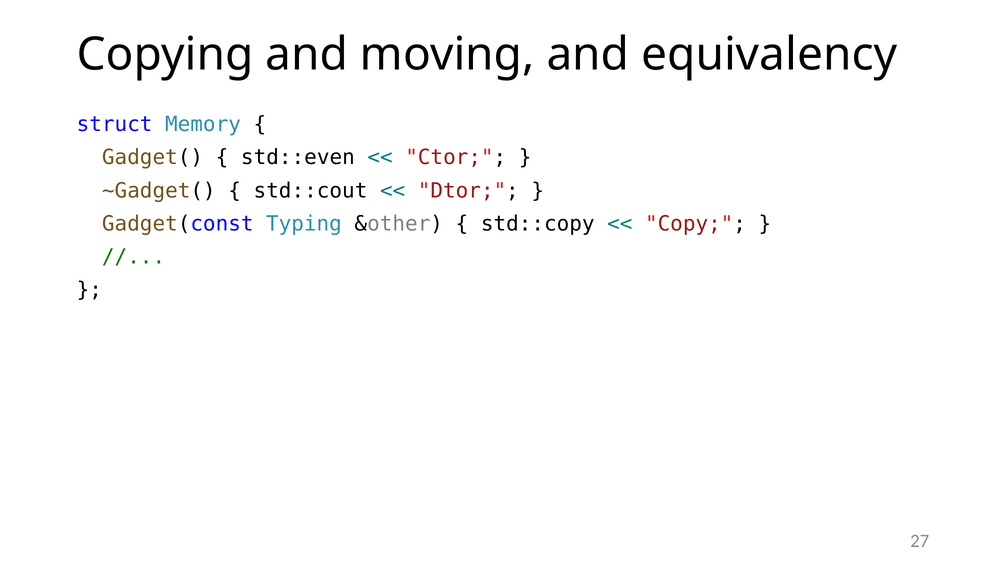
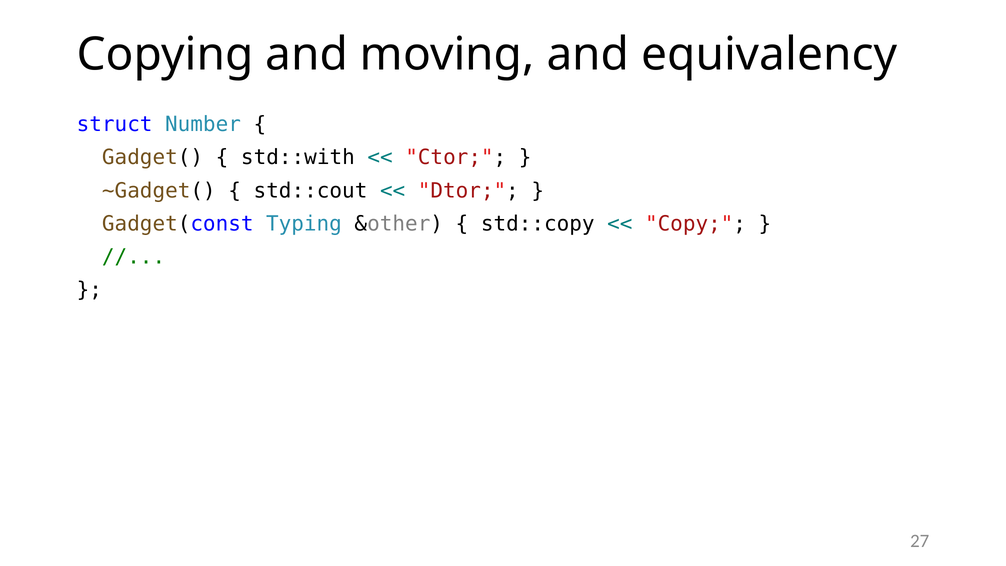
Memory: Memory -> Number (203, 124)
std::even: std::even -> std::with (298, 157)
